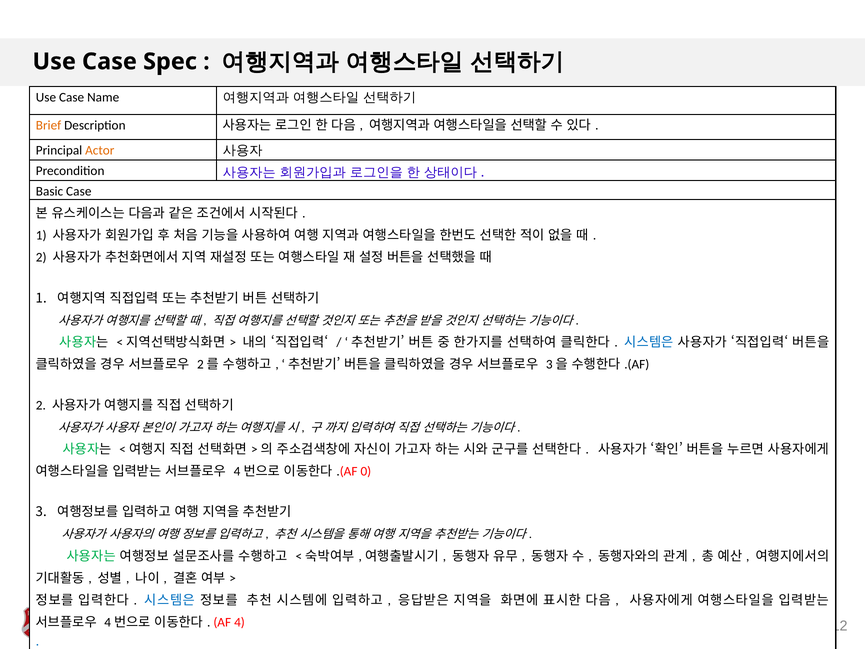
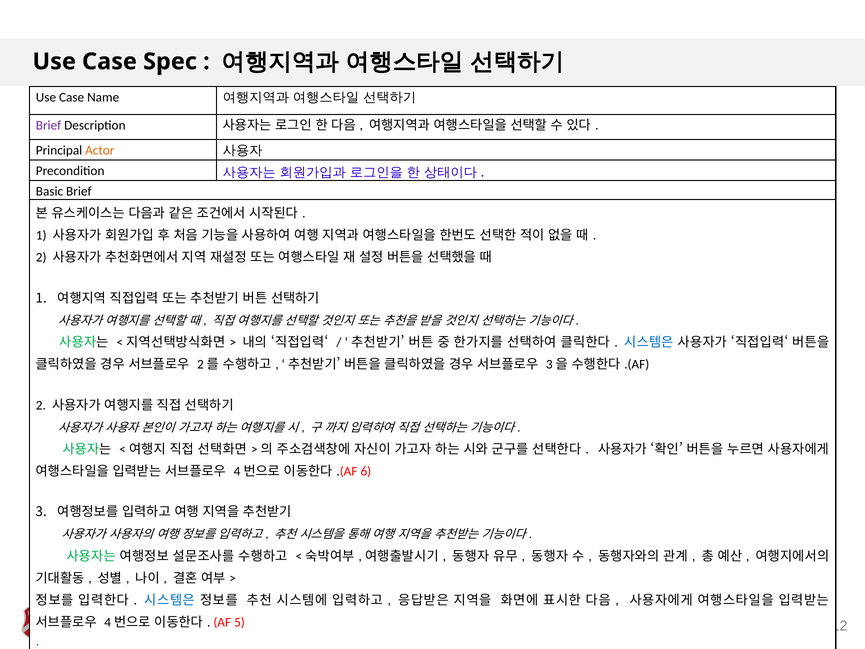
Brief colour: orange -> purple (49, 125)
Basic Case: Case -> Brief (79, 191)
0: 0 -> 6 (366, 471)
4: 4 -> 5 (239, 622)
